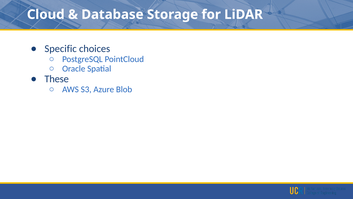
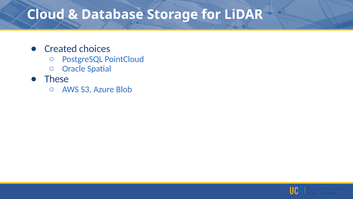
Specific: Specific -> Created (61, 49)
